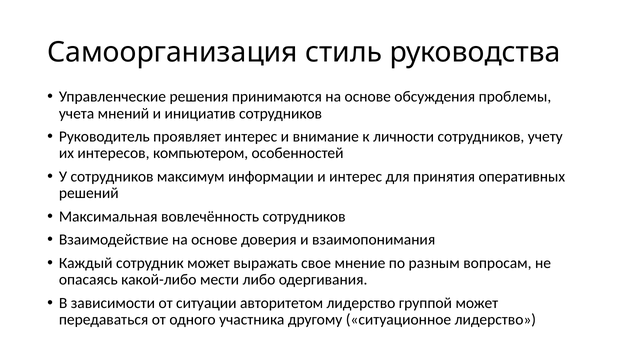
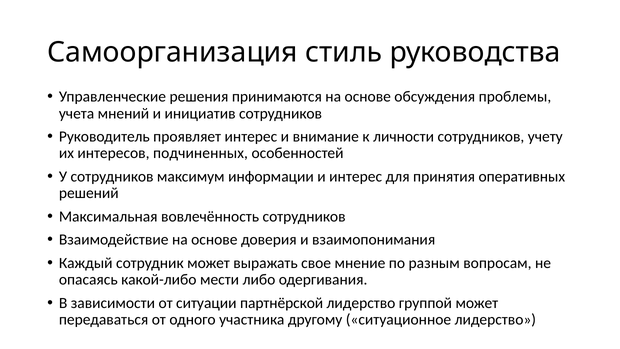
компьютером: компьютером -> подчиненных (201, 153)
авторитетом: авторитетом -> партнёрской (282, 303)
